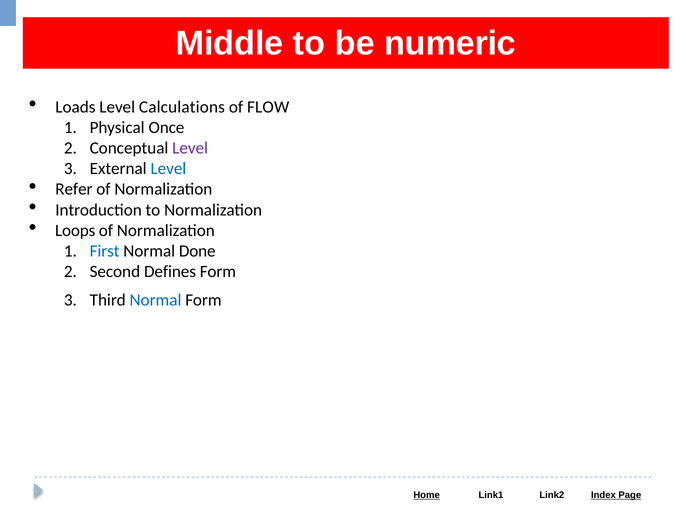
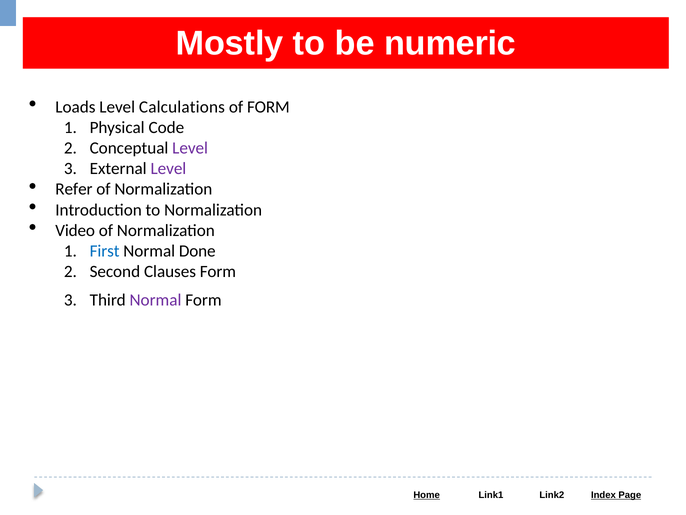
Middle: Middle -> Mostly (230, 44)
of FLOW: FLOW -> FORM (268, 107)
Once: Once -> Code (166, 127)
Level colour: blue -> purple (168, 169)
Loops: Loops -> Video (75, 230)
Defines: Defines -> Clauses (170, 271)
Normal colour: blue -> purple (155, 300)
